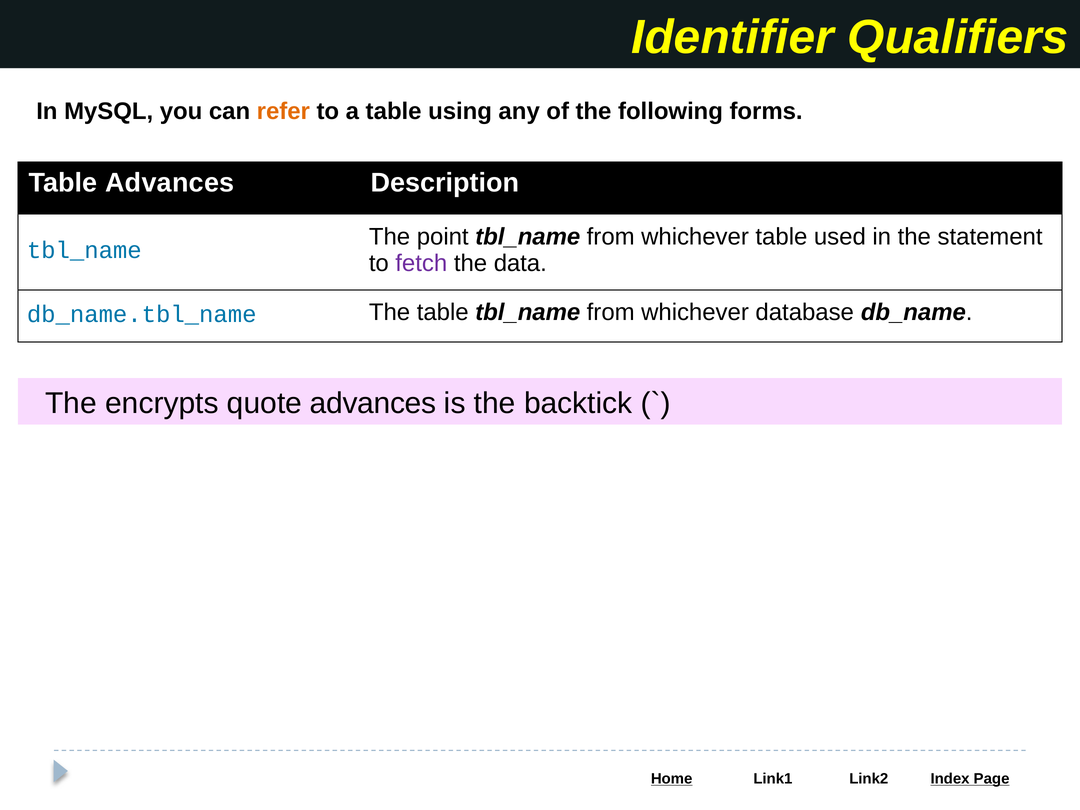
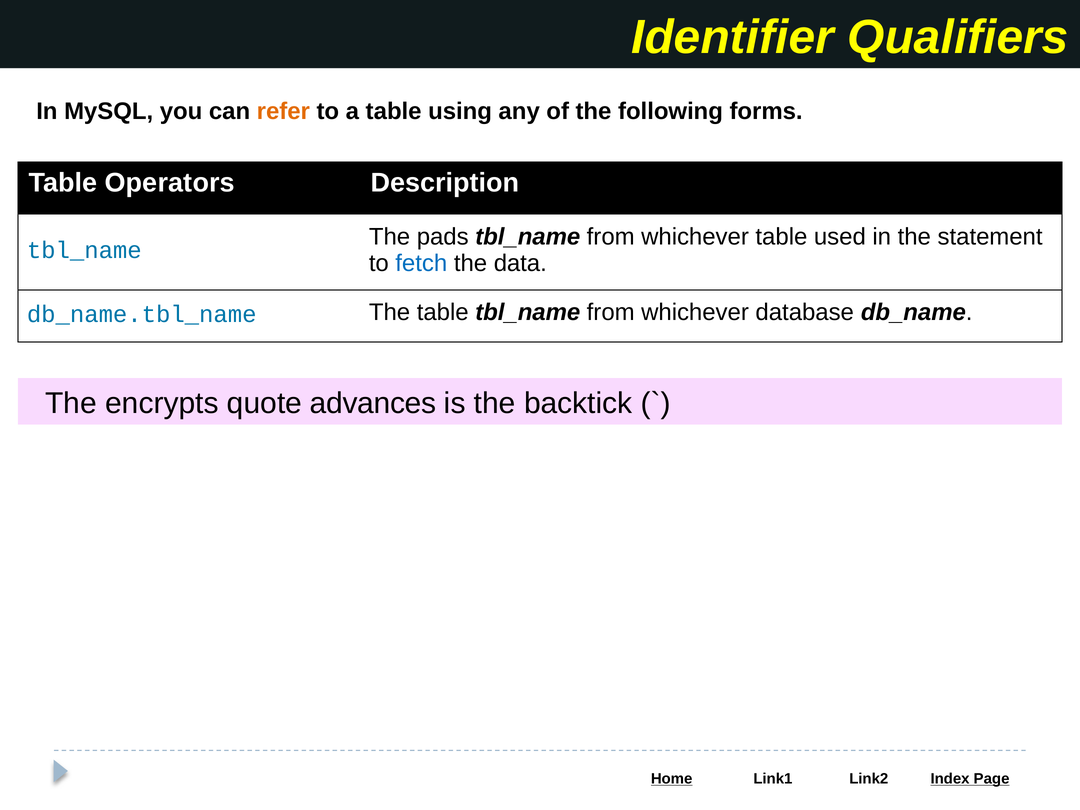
Table Advances: Advances -> Operators (170, 183)
point: point -> pads (443, 237)
fetch colour: purple -> blue (421, 264)
